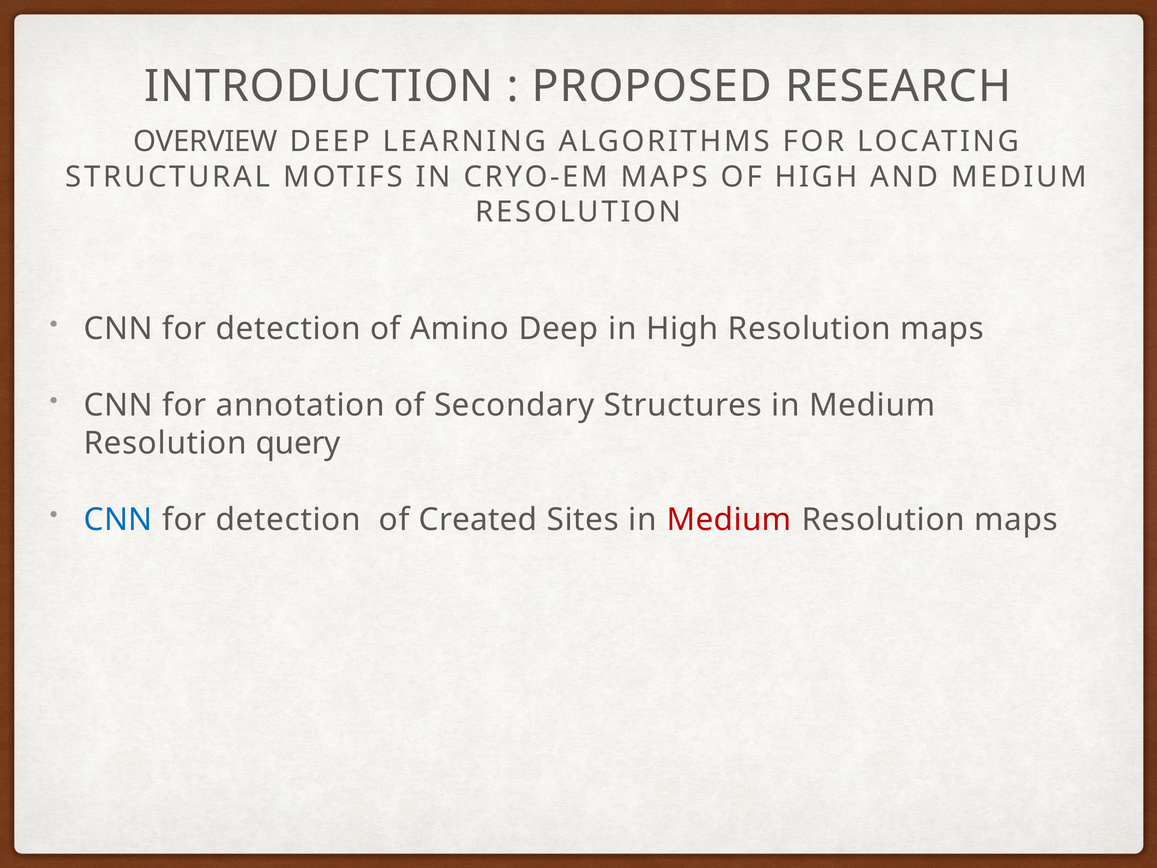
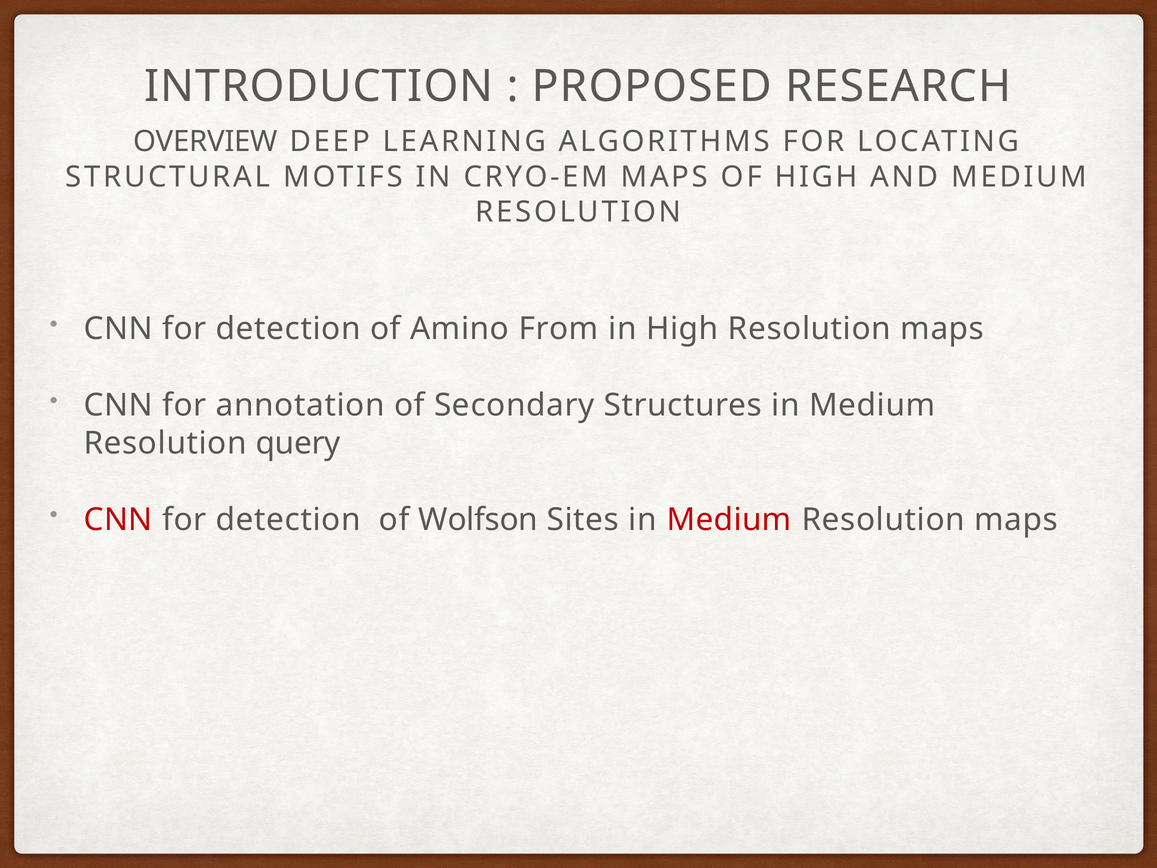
Amino Deep: Deep -> From (559, 329)
CNN colour: blue -> red (118, 519)
Created: Created -> Wolfson (478, 519)
